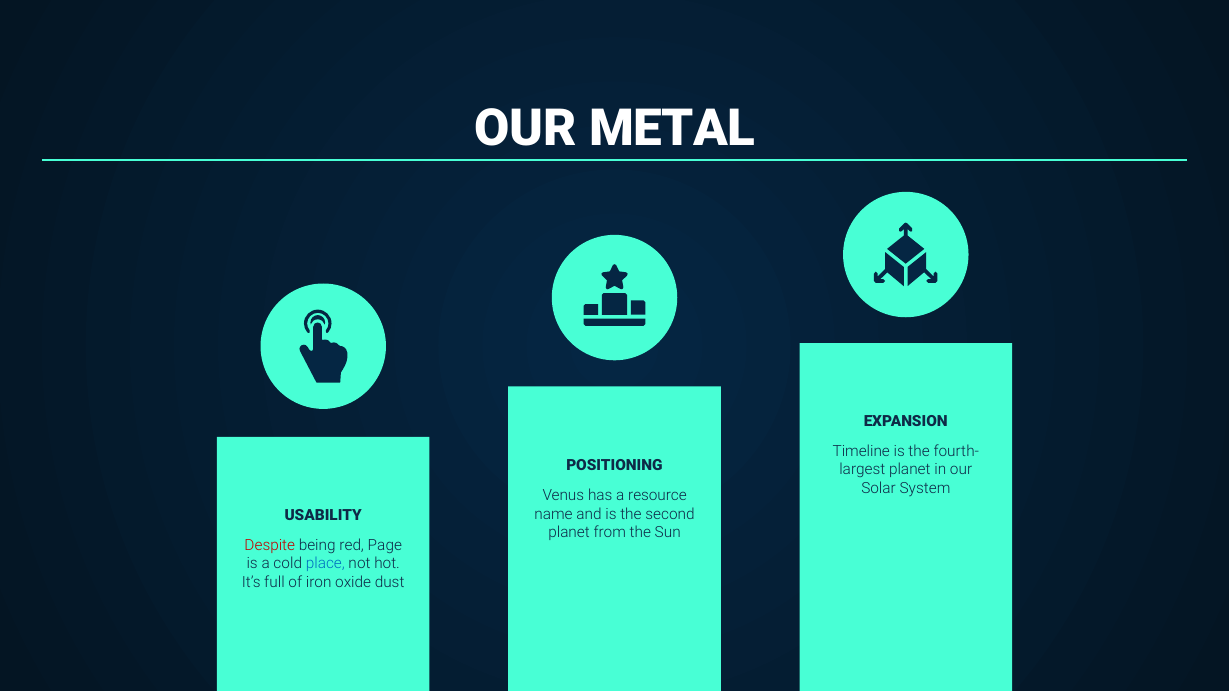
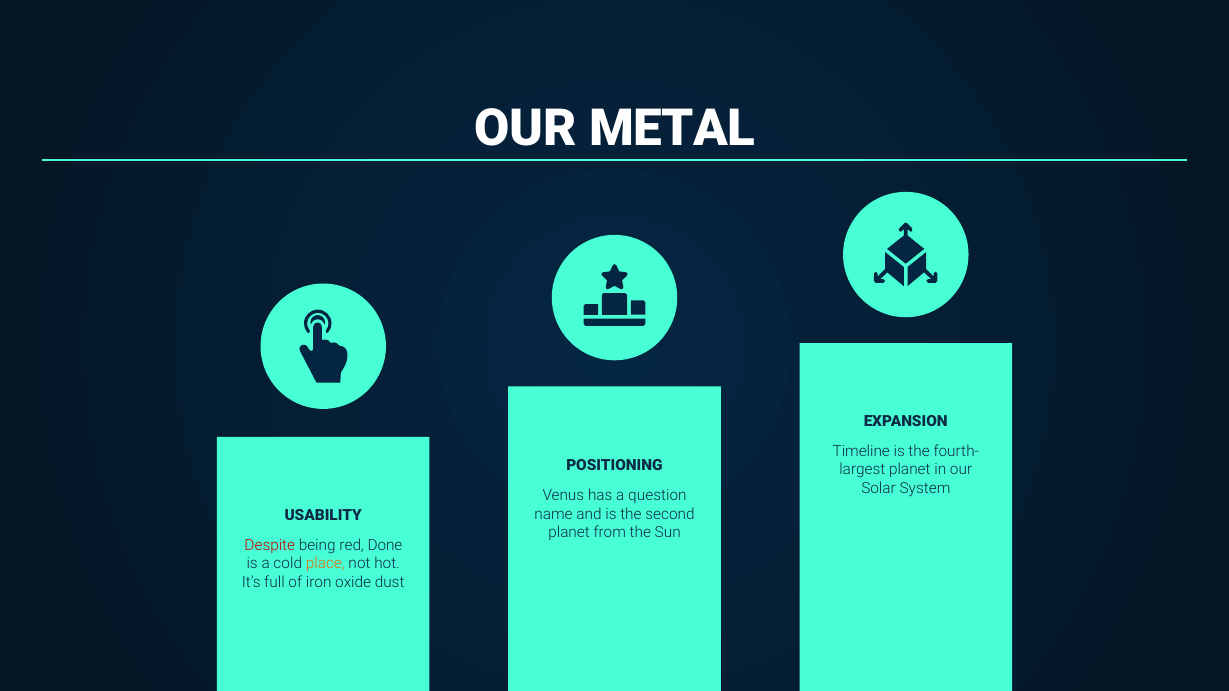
resource: resource -> question (657, 496)
Page: Page -> Done (385, 546)
place colour: blue -> orange (325, 564)
